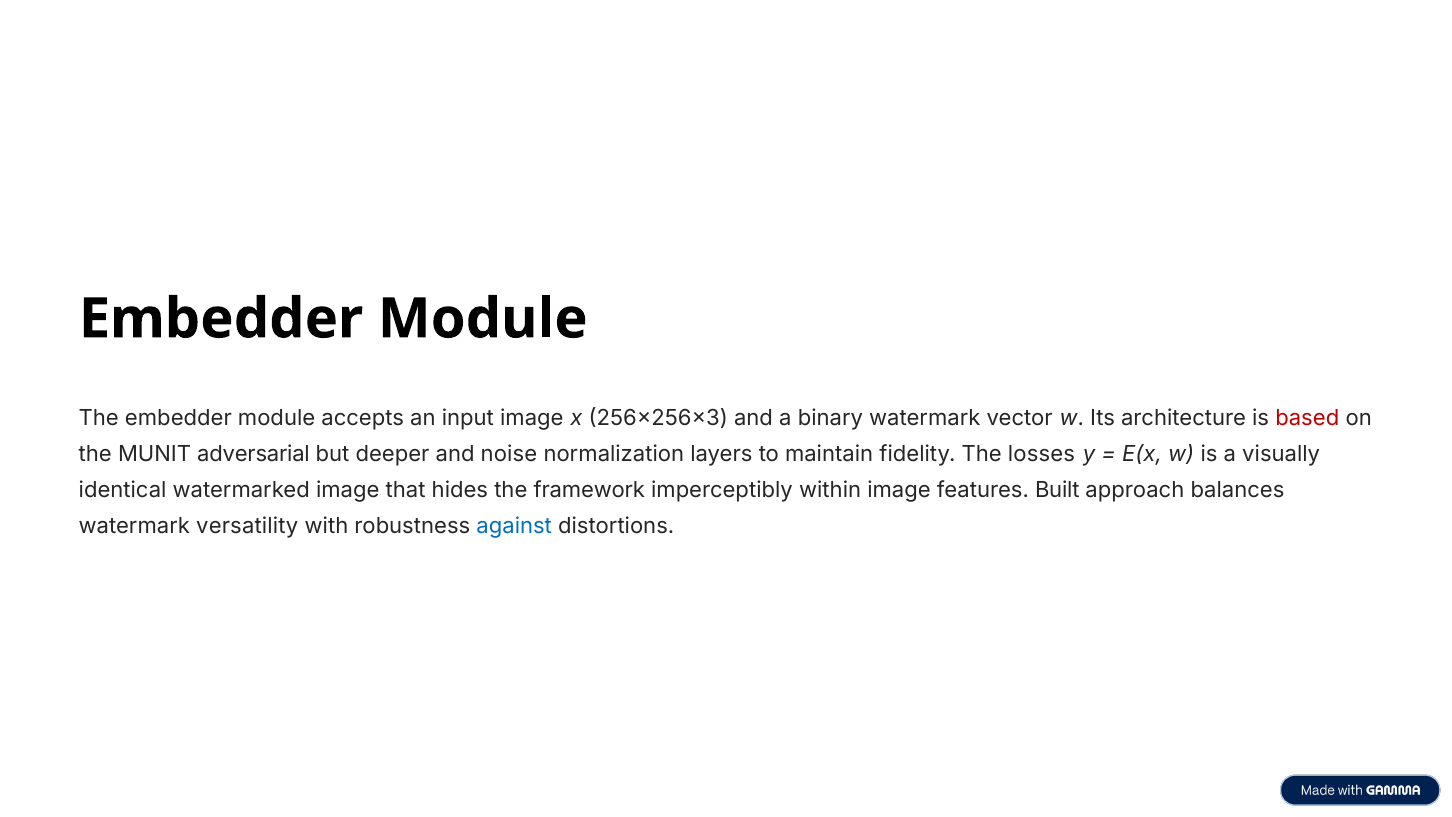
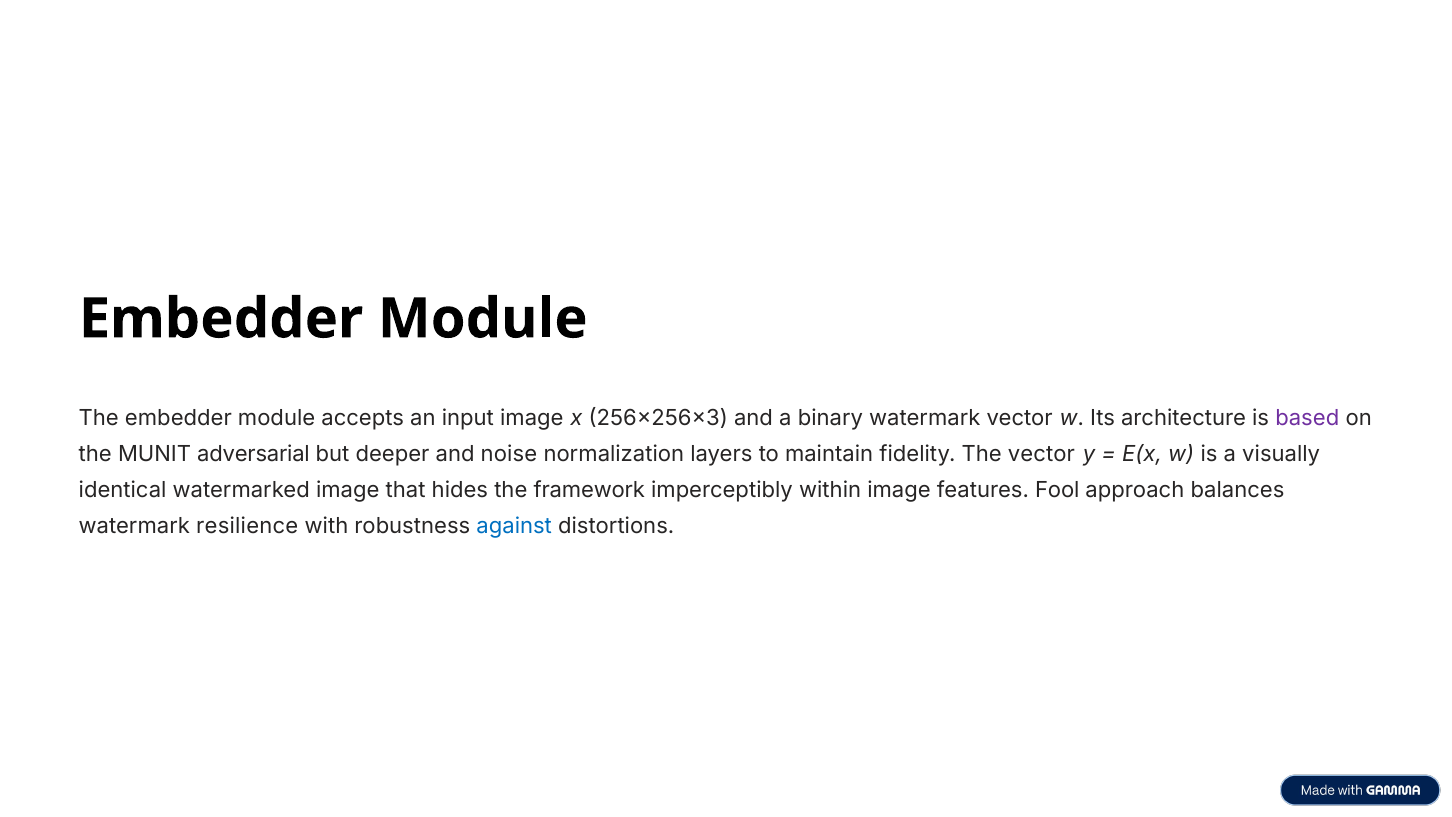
based colour: red -> purple (1307, 418)
The losses: losses -> vector (1041, 454)
Built: Built -> Fool (1057, 490)
versatility: versatility -> resilience (247, 526)
